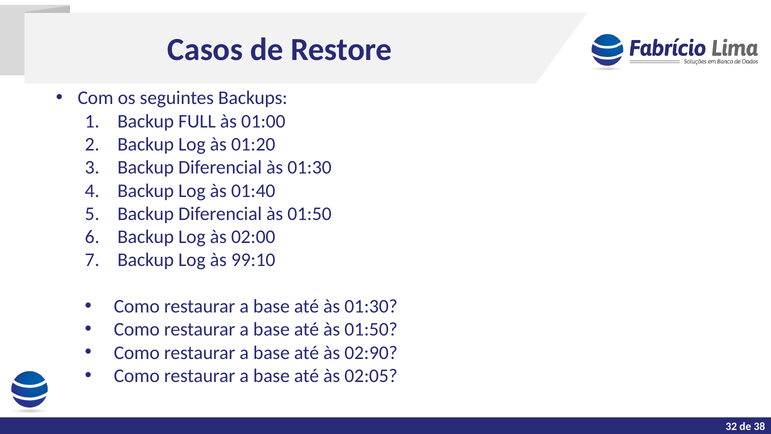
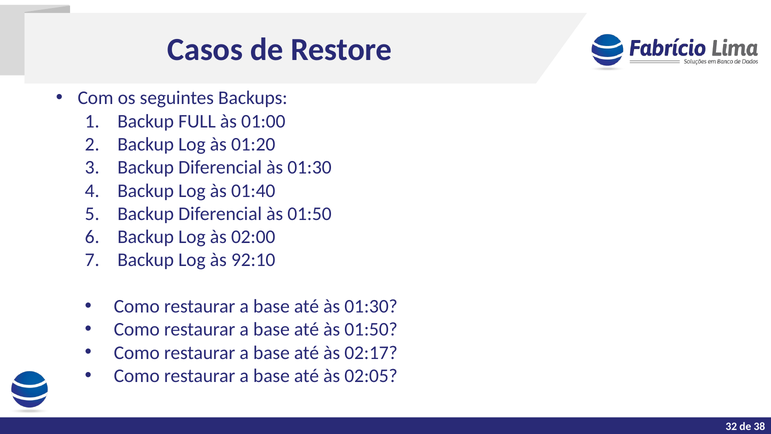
99:10: 99:10 -> 92:10 (253, 260)
02:90: 02:90 -> 02:17 (371, 352)
